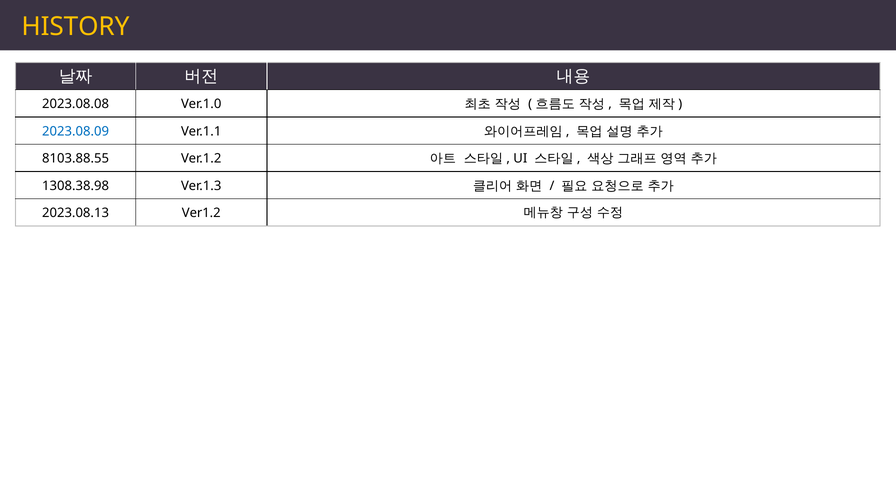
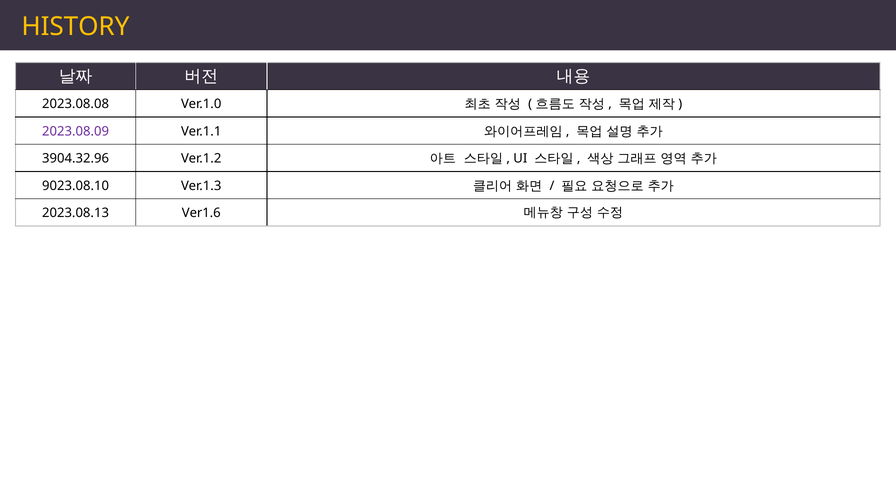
2023.08.09 colour: blue -> purple (76, 131)
8103.88.55: 8103.88.55 -> 3904.32.96 (76, 159)
1308.38.98: 1308.38.98 -> 9023.08.10 (76, 186)
Ver1.2: Ver1.2 -> Ver1.6 (201, 213)
